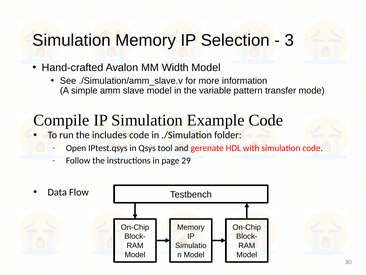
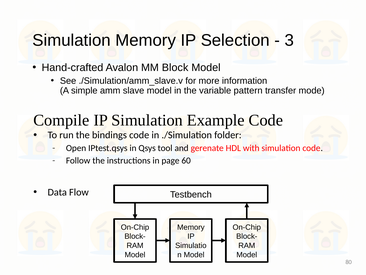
Width: Width -> Block (175, 67)
includes: includes -> bindings (109, 135)
29: 29 -> 60 (186, 160)
